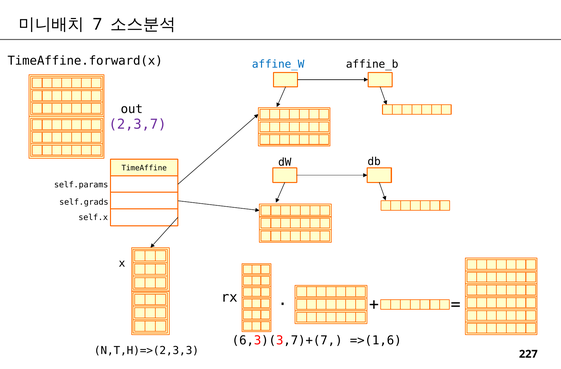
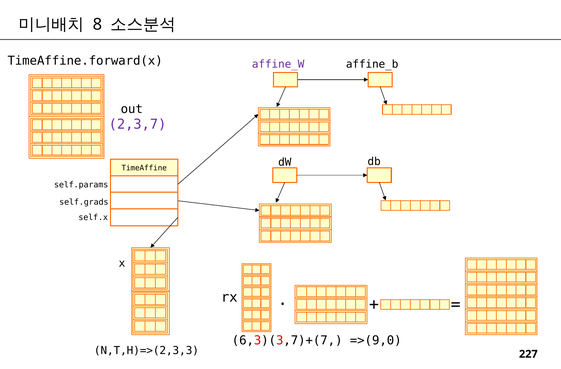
7: 7 -> 8 (97, 24)
affine_W colour: blue -> purple (278, 64)
=>(1,6: =>(1,6 -> =>(9,0 (376, 340)
